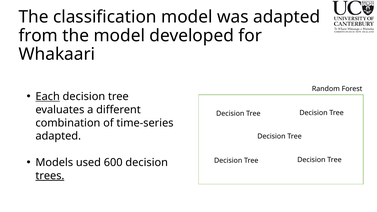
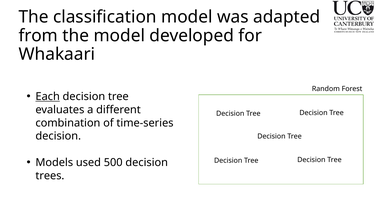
adapted: adapted -> decision (58, 136)
600: 600 -> 500 (113, 163)
trees underline: present -> none (50, 176)
